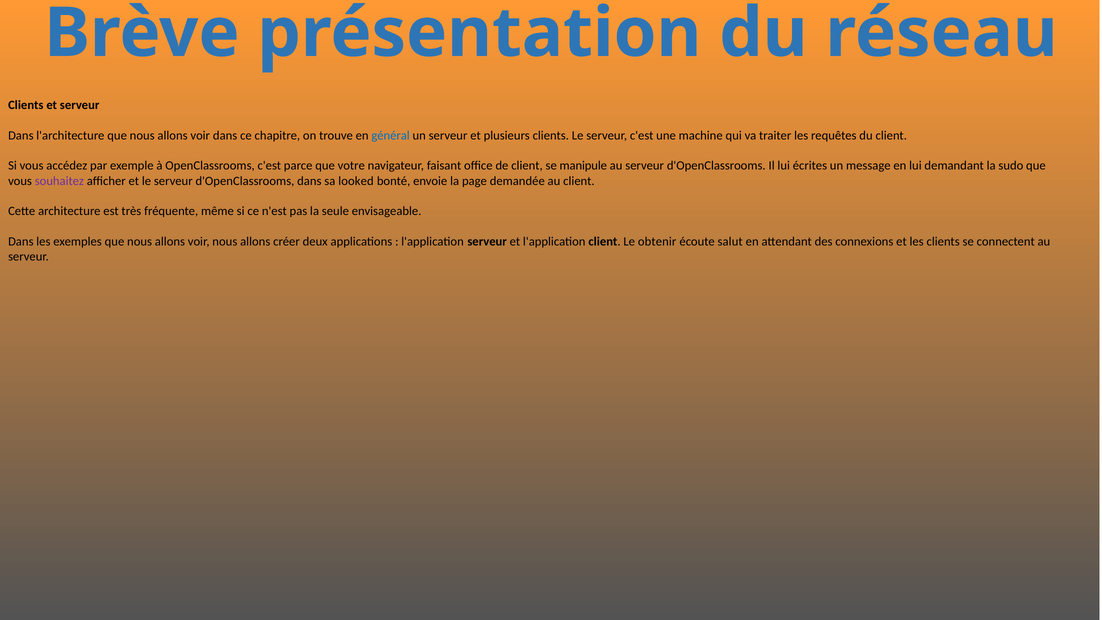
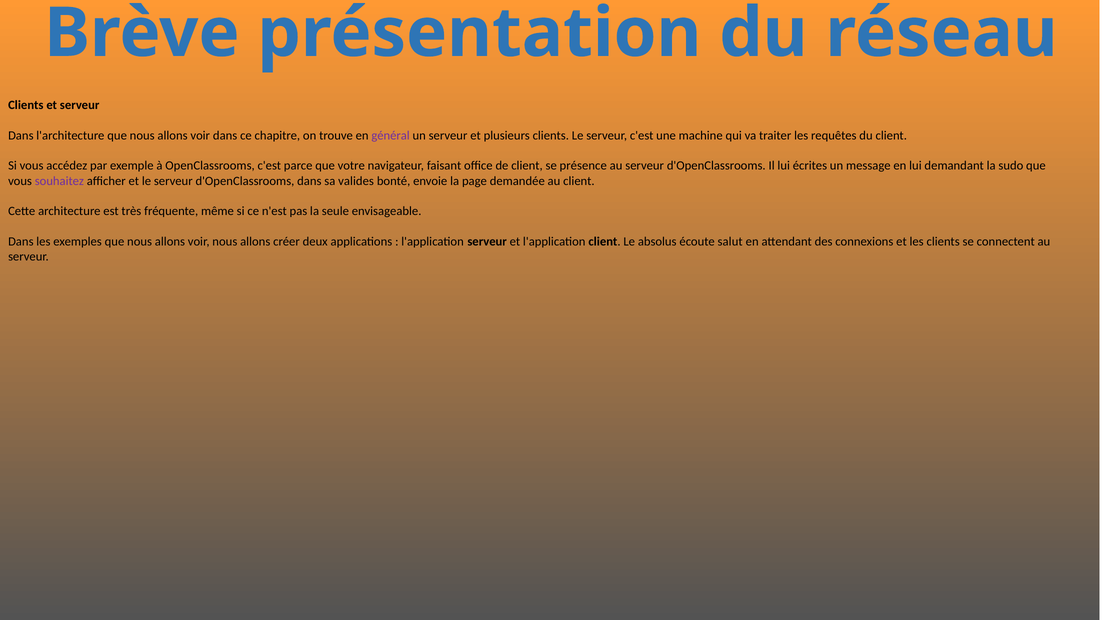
général colour: blue -> purple (391, 135)
manipule: manipule -> présence (583, 166)
looked: looked -> valides (356, 181)
obtenir: obtenir -> absolus (657, 242)
